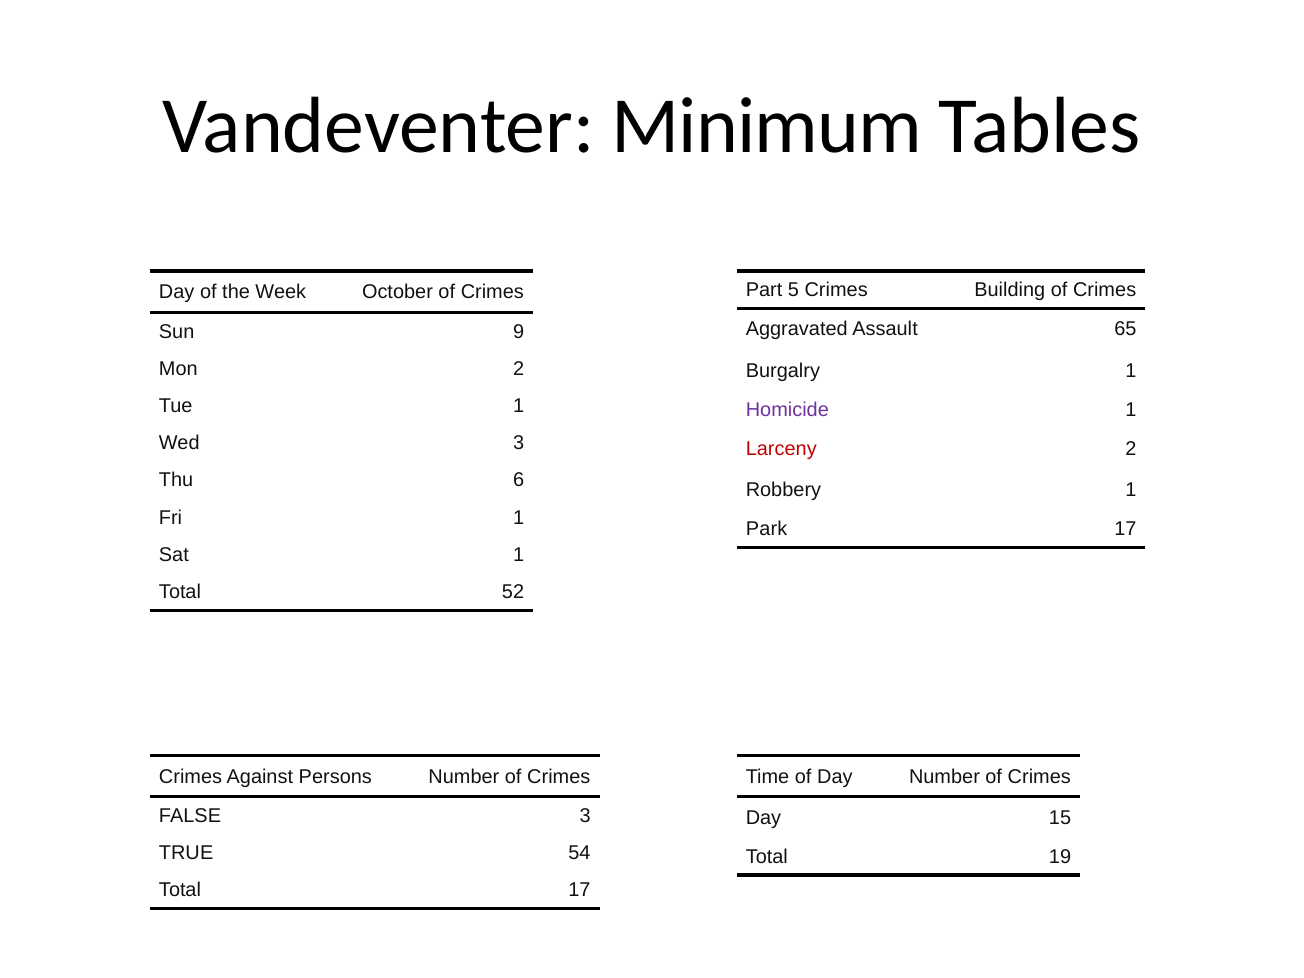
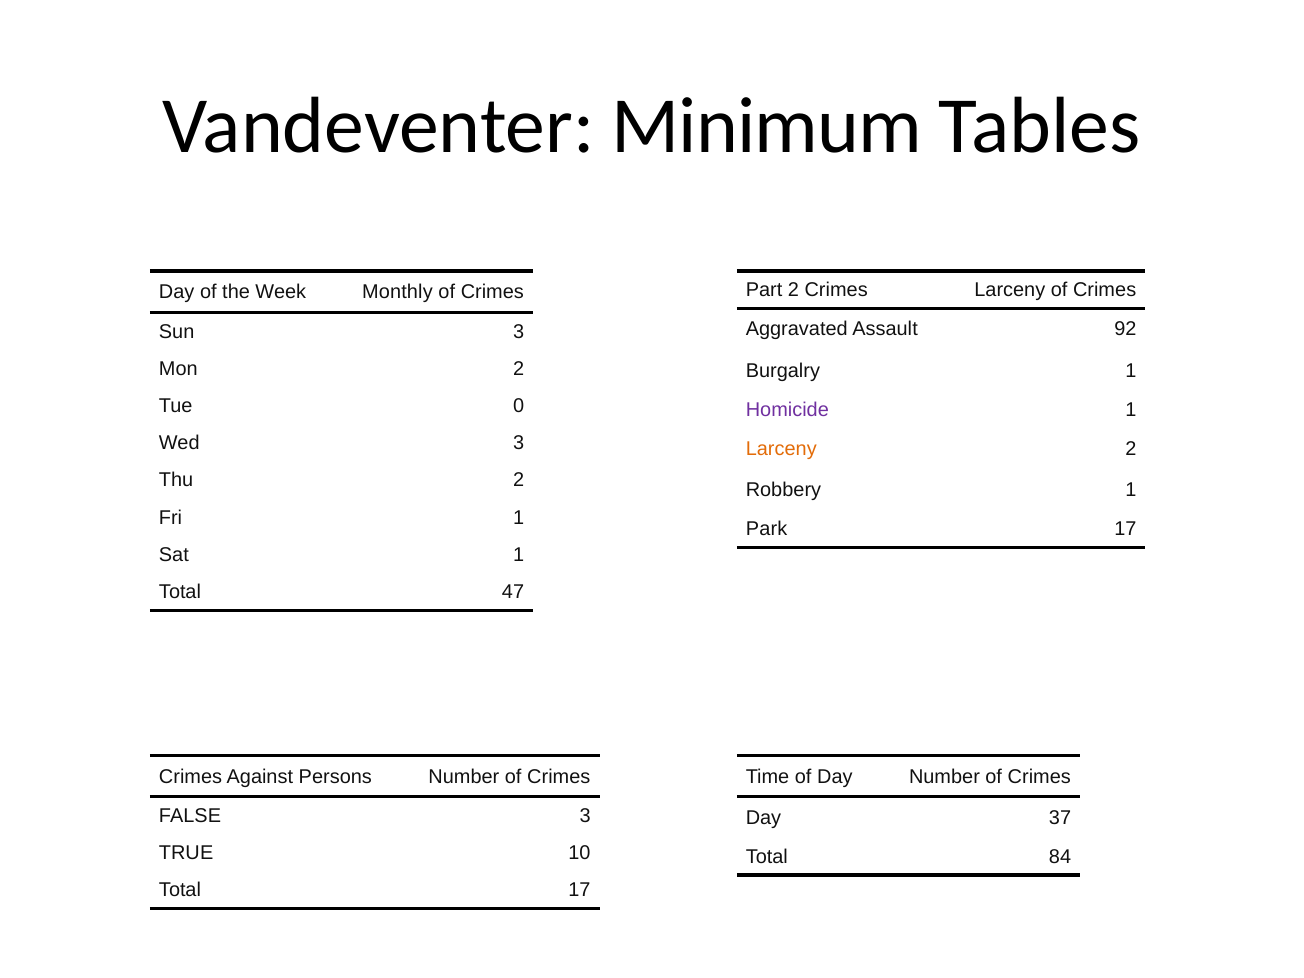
Part 5: 5 -> 2 (793, 290)
Crimes Building: Building -> Larceny (1010, 290)
October: October -> Monthly (397, 292)
65: 65 -> 92 (1125, 329)
Sun 9: 9 -> 3 (519, 331)
Tue 1: 1 -> 0 (519, 406)
Larceny colour: red -> orange (781, 449)
Thu 6: 6 -> 2 (519, 480)
52: 52 -> 47 (513, 592)
15: 15 -> 37 (1060, 818)
54: 54 -> 10 (579, 853)
19: 19 -> 84 (1060, 857)
